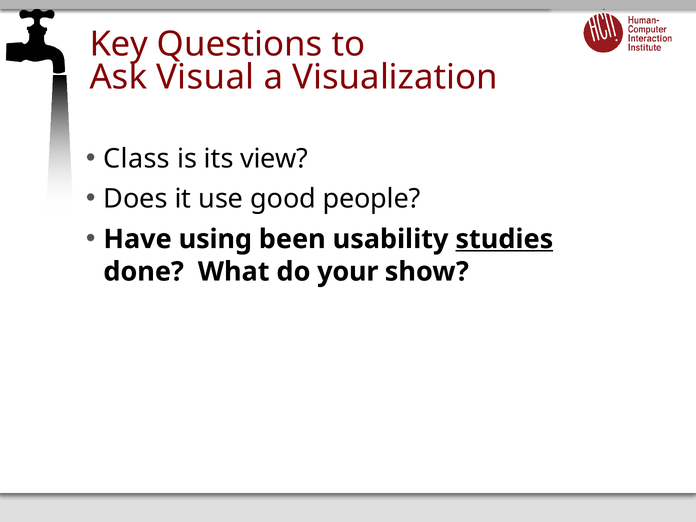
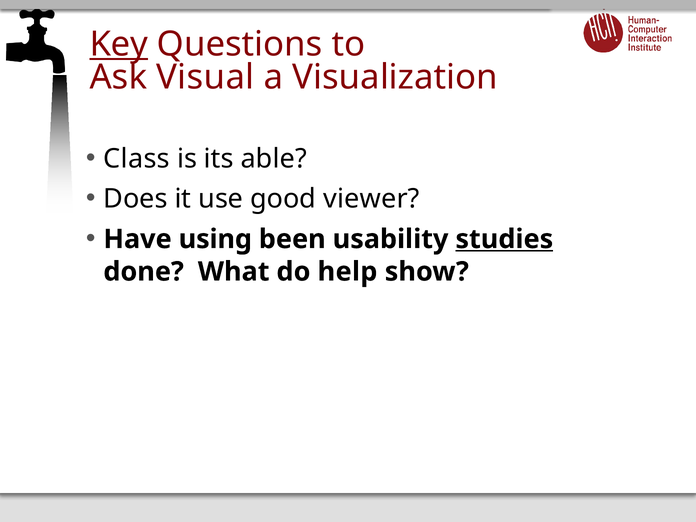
Key underline: none -> present (119, 44)
view: view -> able (274, 159)
people: people -> viewer (371, 199)
your: your -> help (348, 272)
